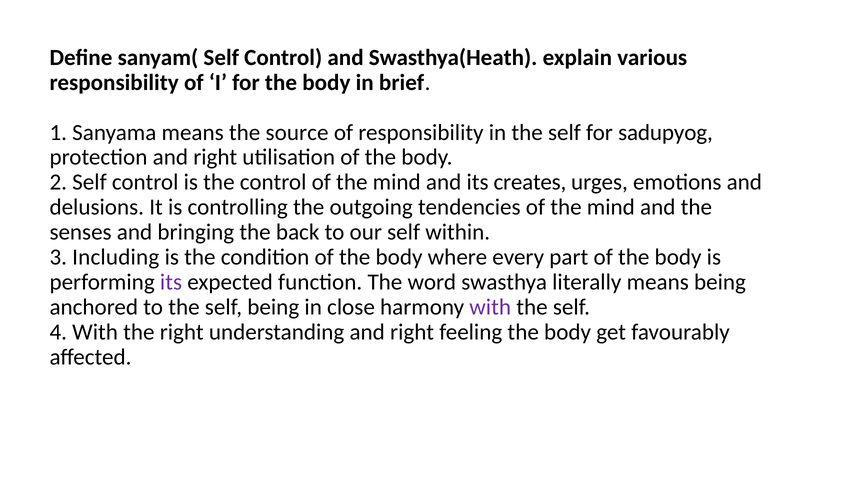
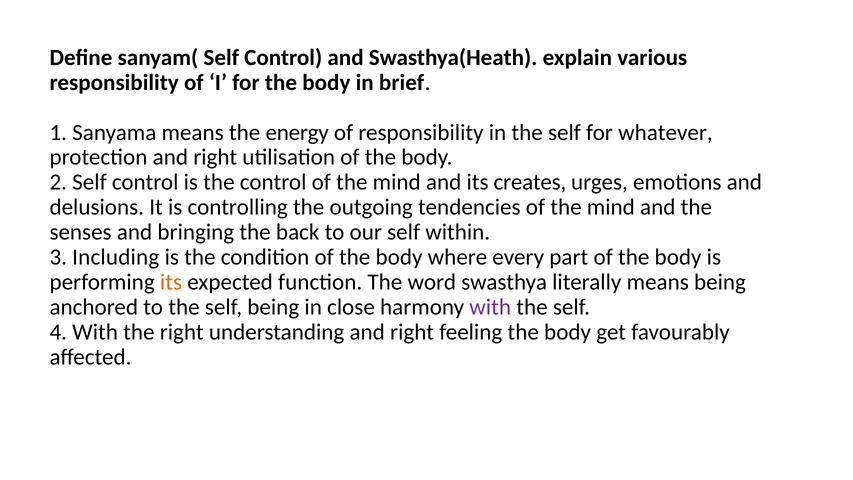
source: source -> energy (297, 132)
sadupyog: sadupyog -> whatever (665, 132)
its colour: purple -> orange (171, 282)
